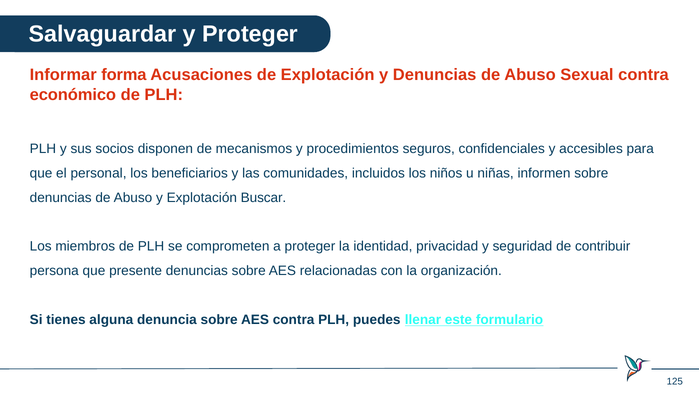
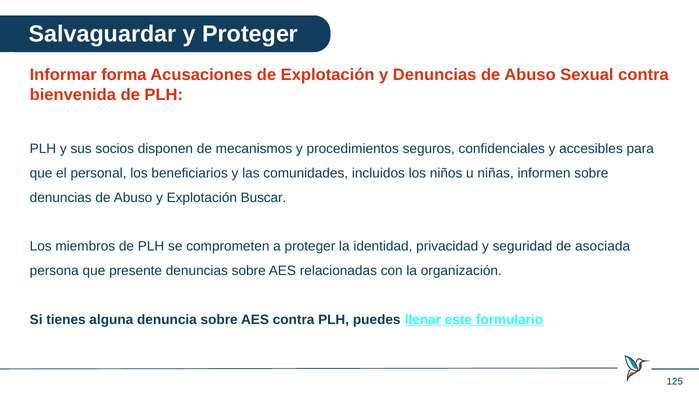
económico: económico -> bienvenida (73, 95)
contribuir: contribuir -> asociada (603, 247)
